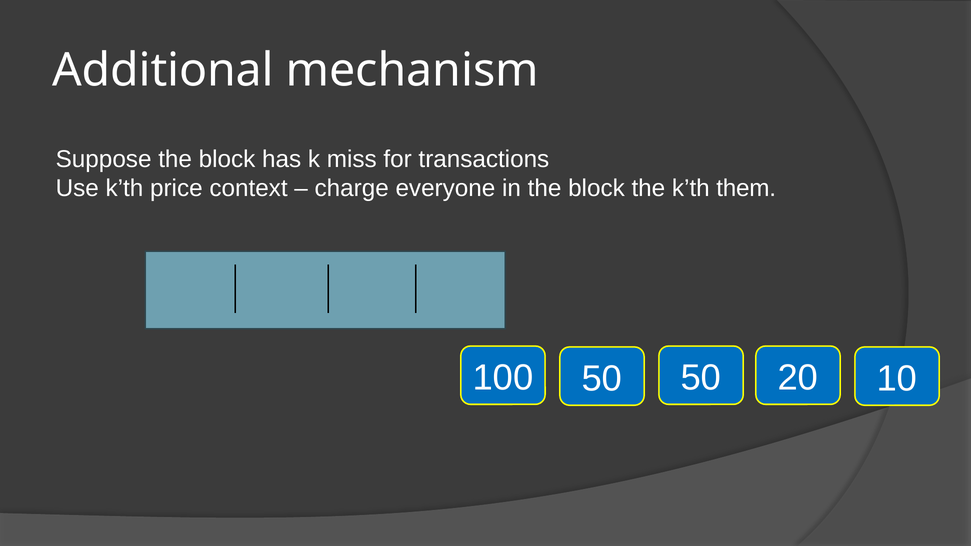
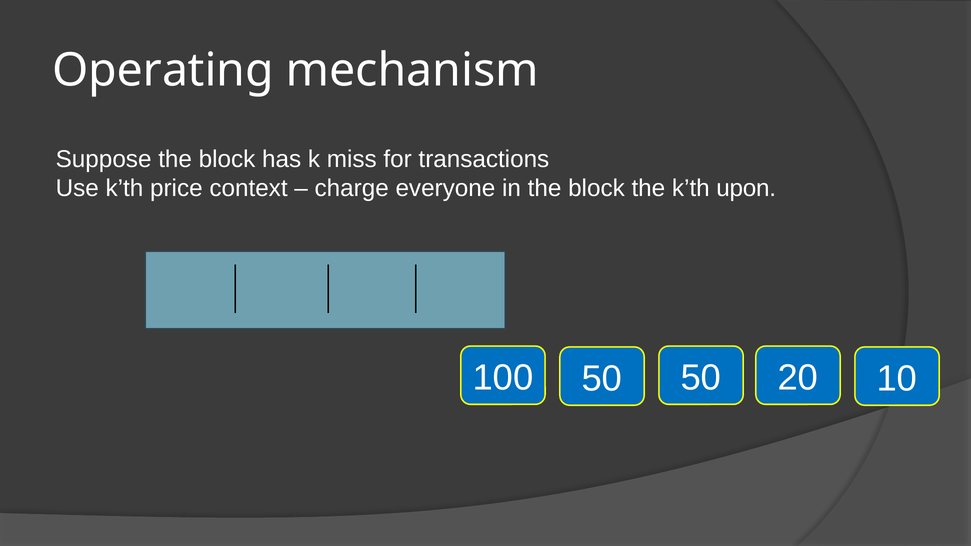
Additional: Additional -> Operating (163, 71)
them: them -> upon (746, 188)
